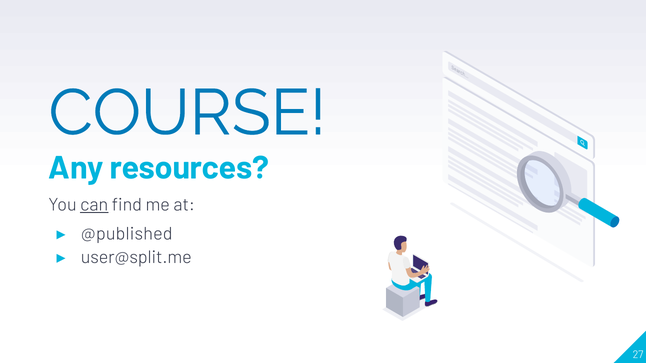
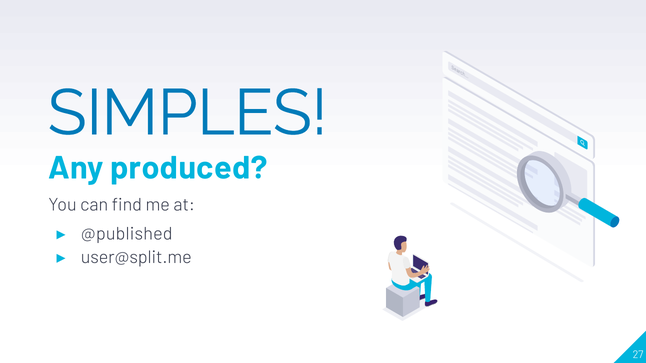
COURSE: COURSE -> SIMPLES (188, 113)
resources: resources -> produced (189, 168)
can underline: present -> none (94, 205)
